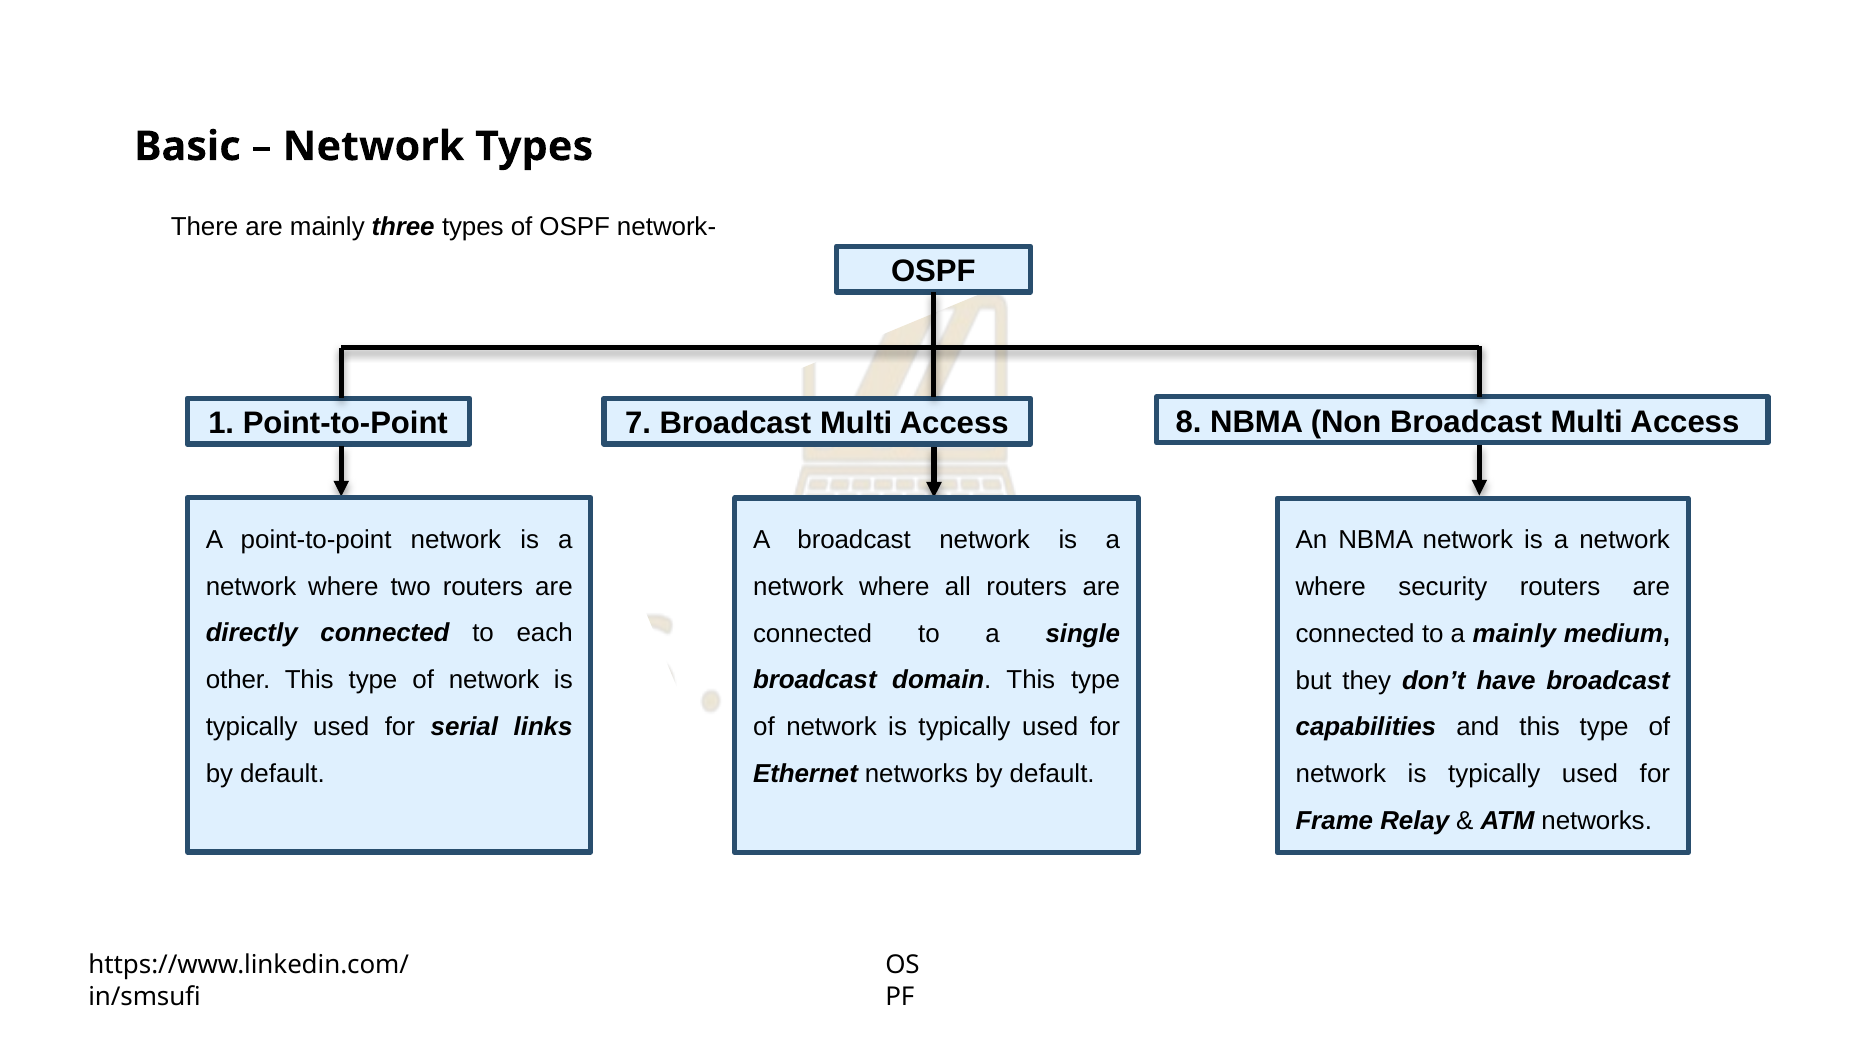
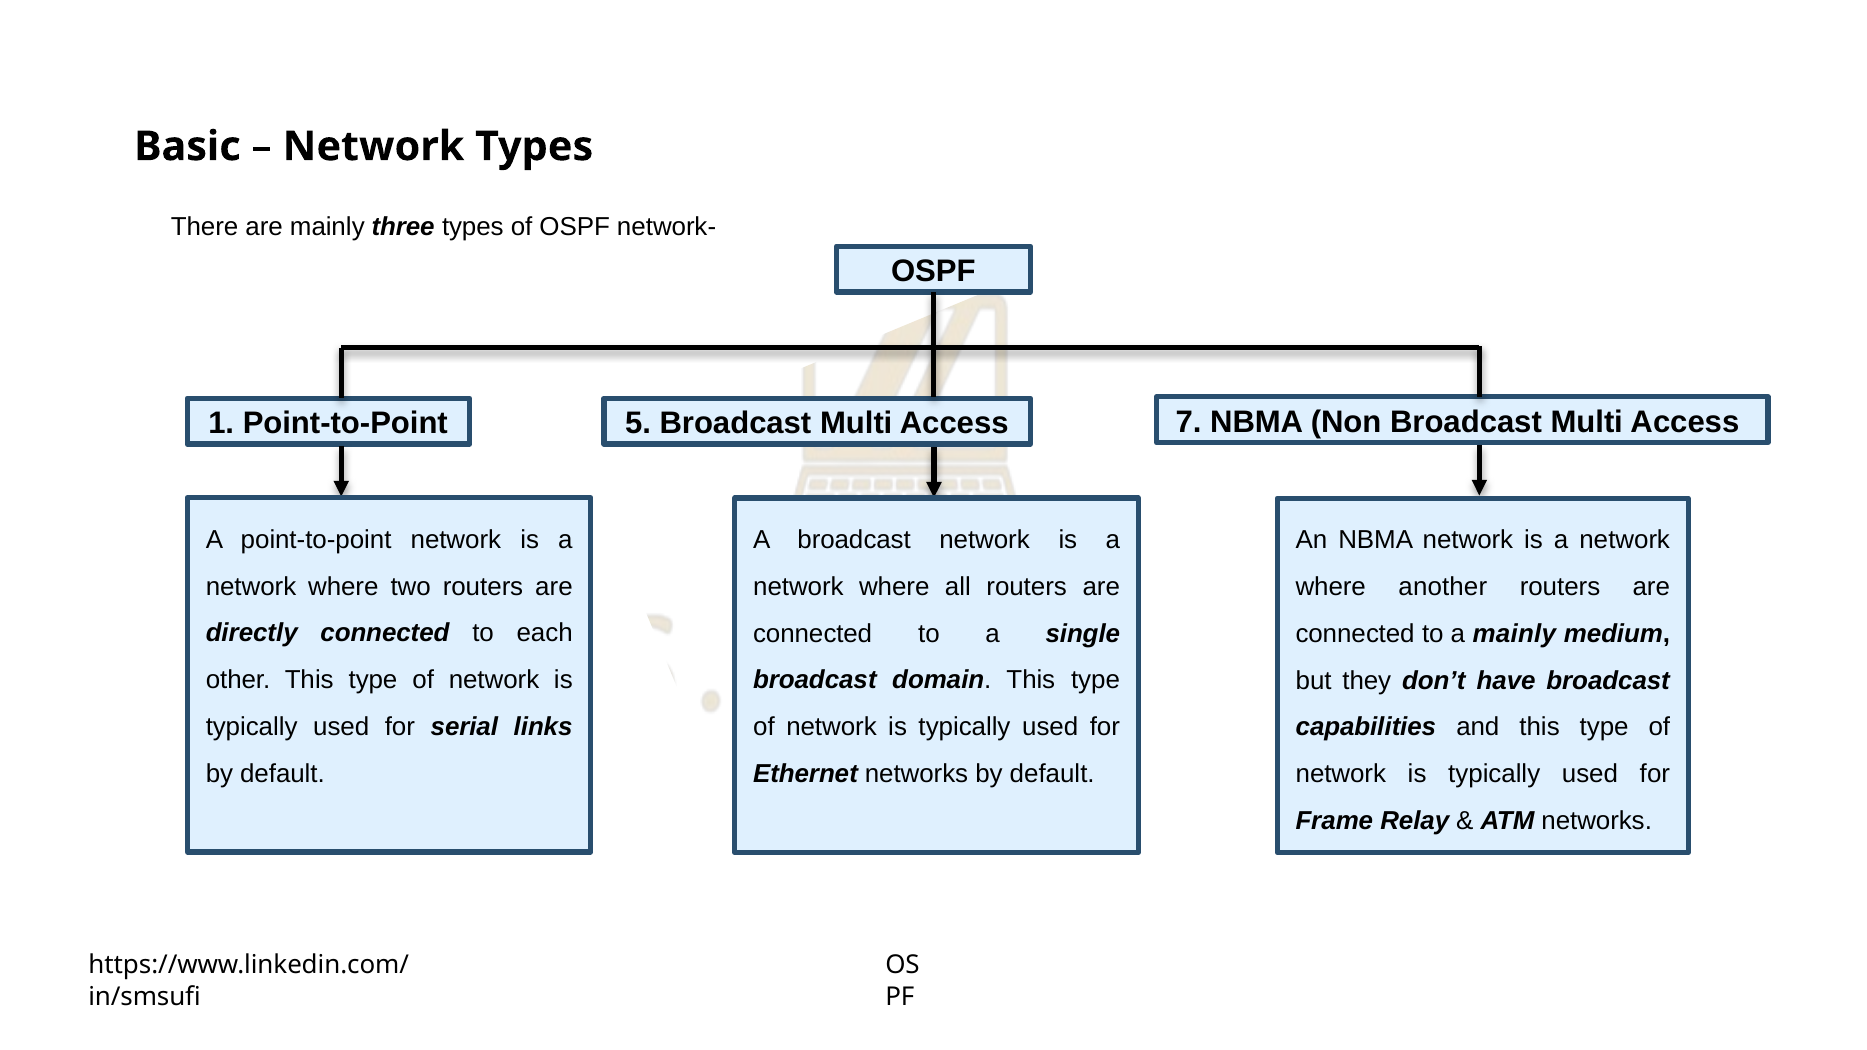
7: 7 -> 5 (638, 423)
8: 8 -> 7 (1189, 422)
security: security -> another (1443, 587)
